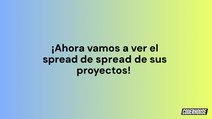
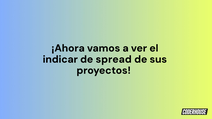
spread: spread -> indicar (60, 59)
